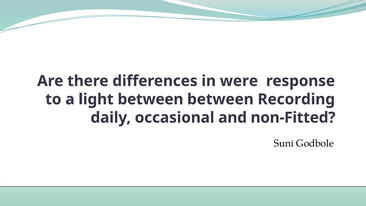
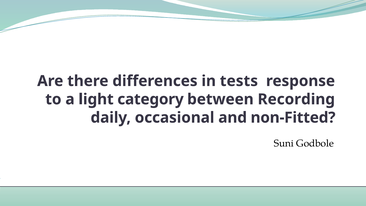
were: were -> tests (239, 81)
light between: between -> category (151, 99)
